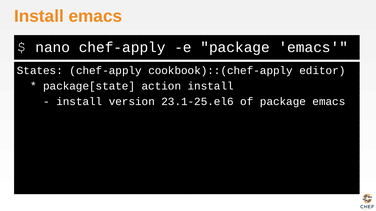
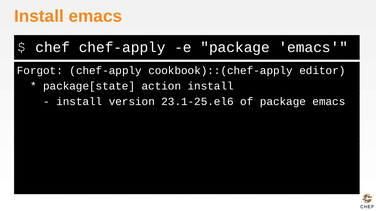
nano: nano -> chef (53, 47)
States: States -> Forgot (40, 71)
